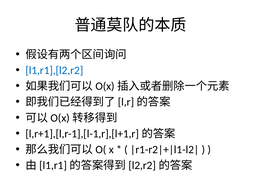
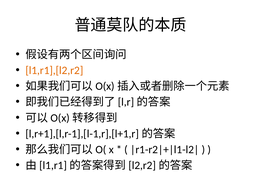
l1,r1],[l2,r2 colour: blue -> orange (54, 70)
